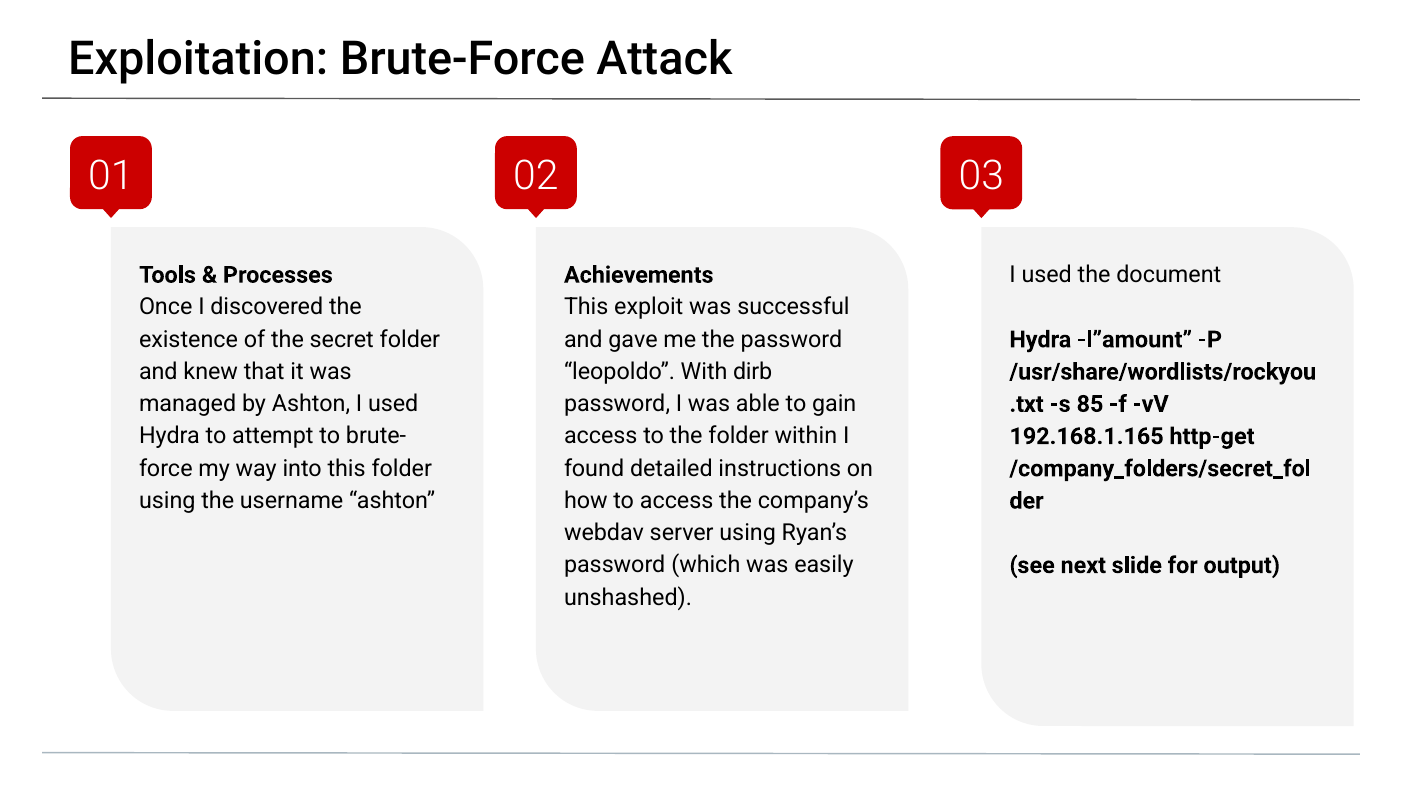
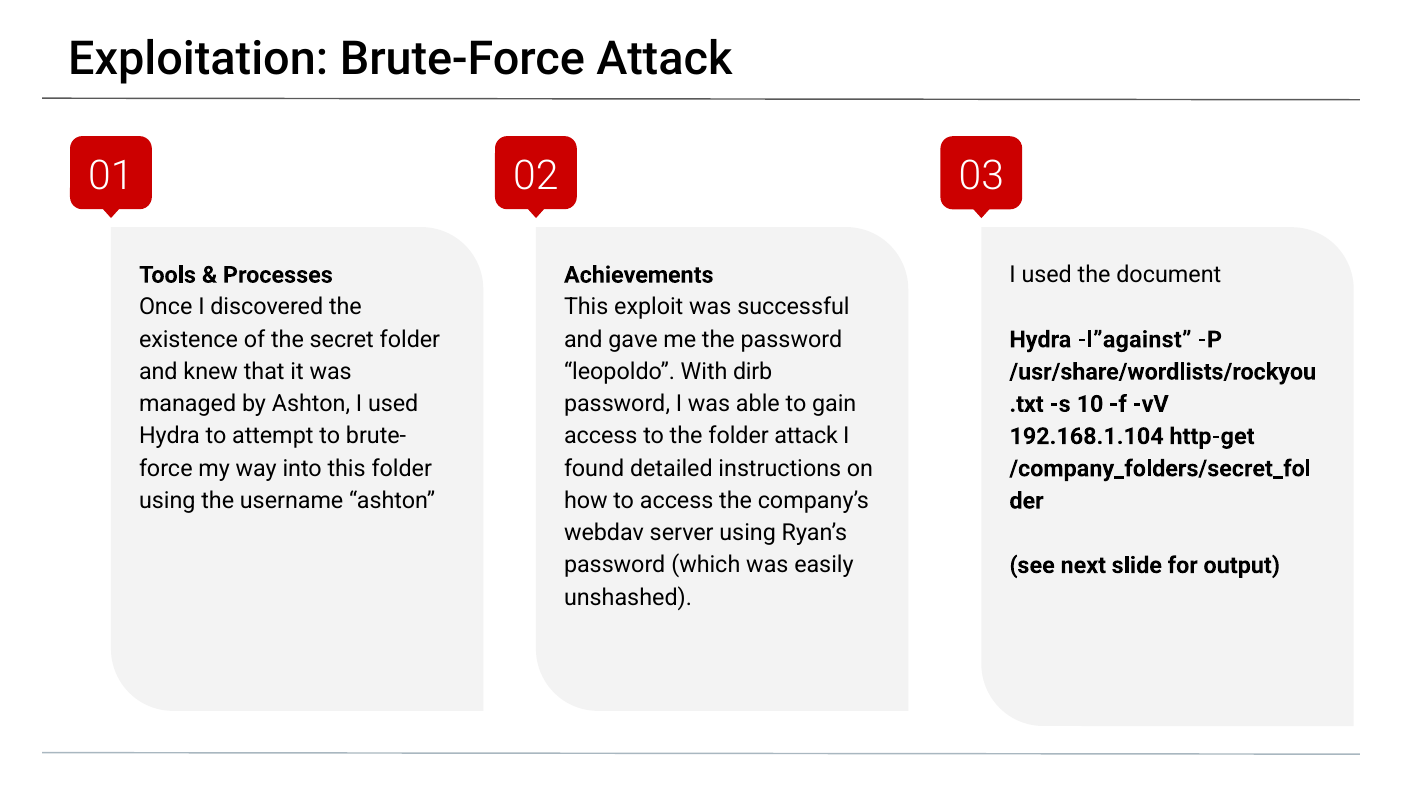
l”amount: l”amount -> l”against (1134, 339)
85: 85 -> 10 (1090, 404)
folder within: within -> attack (806, 436)
192.168.1.165: 192.168.1.165 -> 192.168.1.104 (1087, 436)
